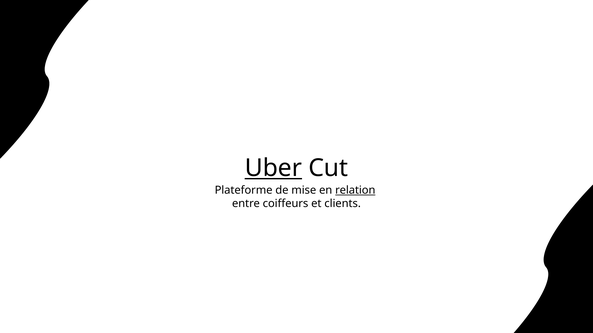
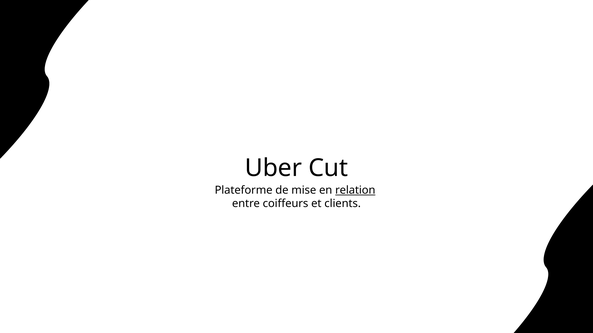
Uber underline: present -> none (273, 168)
